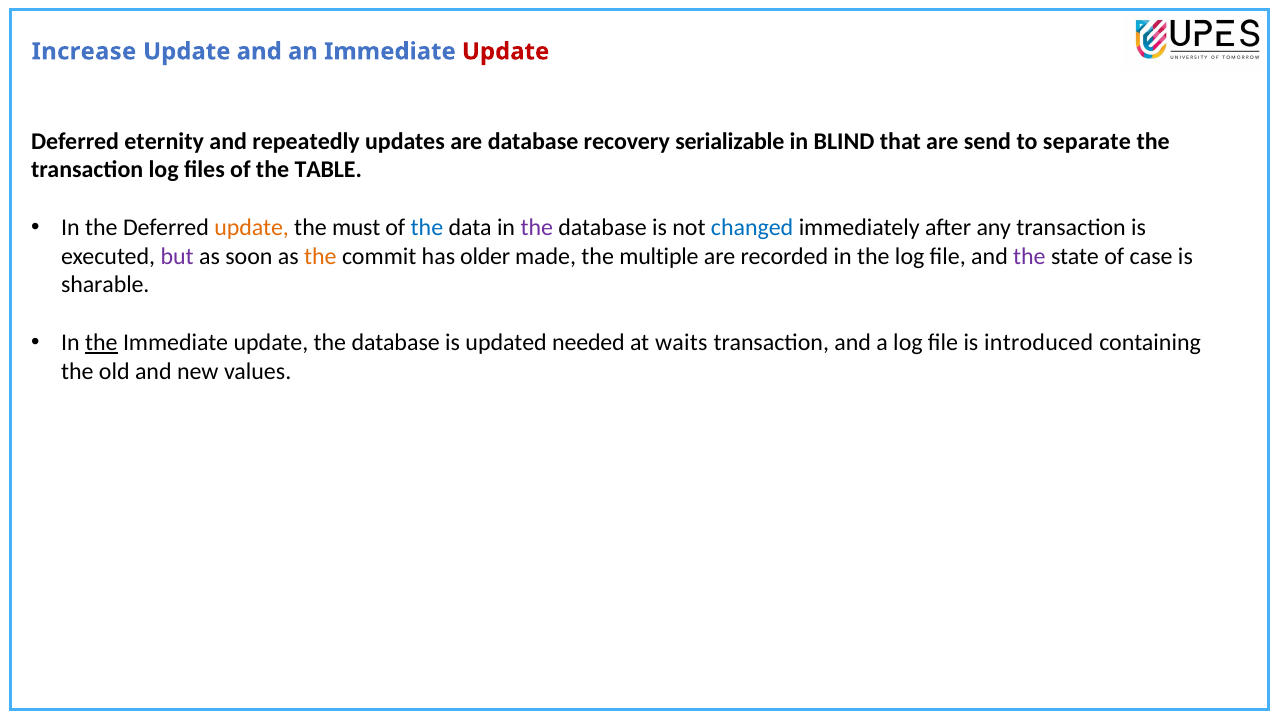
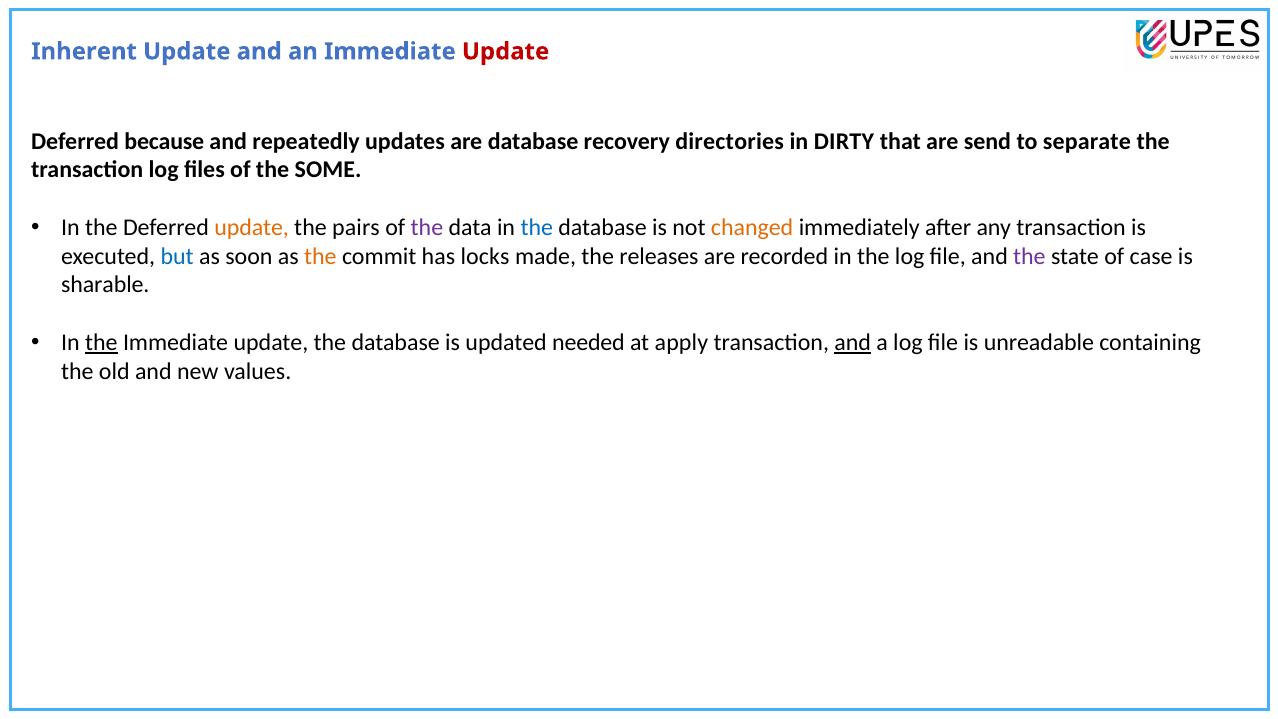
Increase: Increase -> Inherent (84, 51)
eternity: eternity -> because (164, 141)
serializable: serializable -> directories (730, 141)
BLIND: BLIND -> DIRTY (844, 141)
TABLE: TABLE -> SOME (328, 170)
must: must -> pairs (356, 227)
the colour: blue -> purple (427, 227)
the colour: purple -> blue (537, 227)
changed colour: blue -> orange (752, 227)
but colour: purple -> blue (177, 256)
older: older -> locks (485, 256)
multiple: multiple -> releases (659, 256)
waits: waits -> apply (681, 343)
and underline: none -> present (853, 343)
introduced: introduced -> unreadable (1039, 343)
